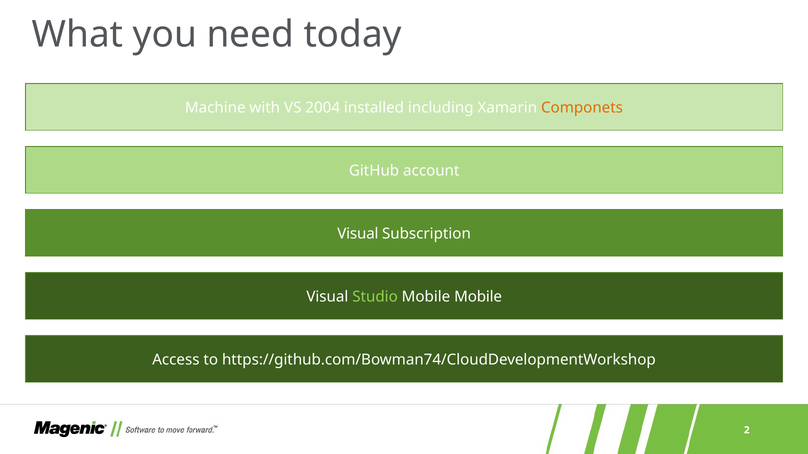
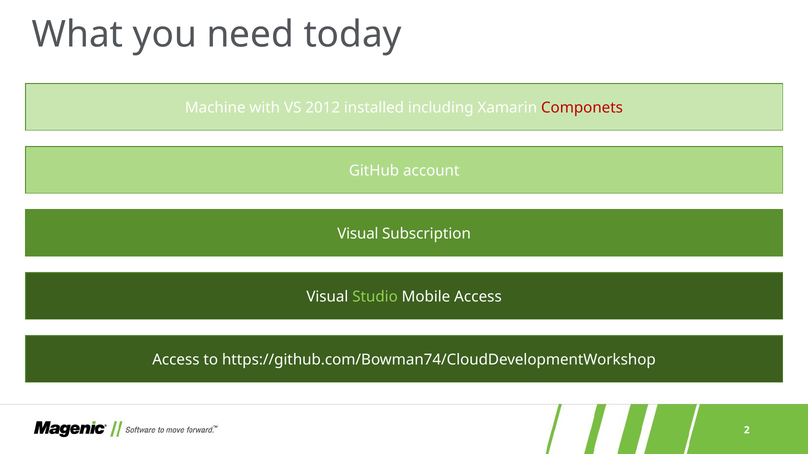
2004: 2004 -> 2012 (323, 108)
Componets colour: orange -> red (582, 108)
Mobile Mobile: Mobile -> Access (478, 297)
